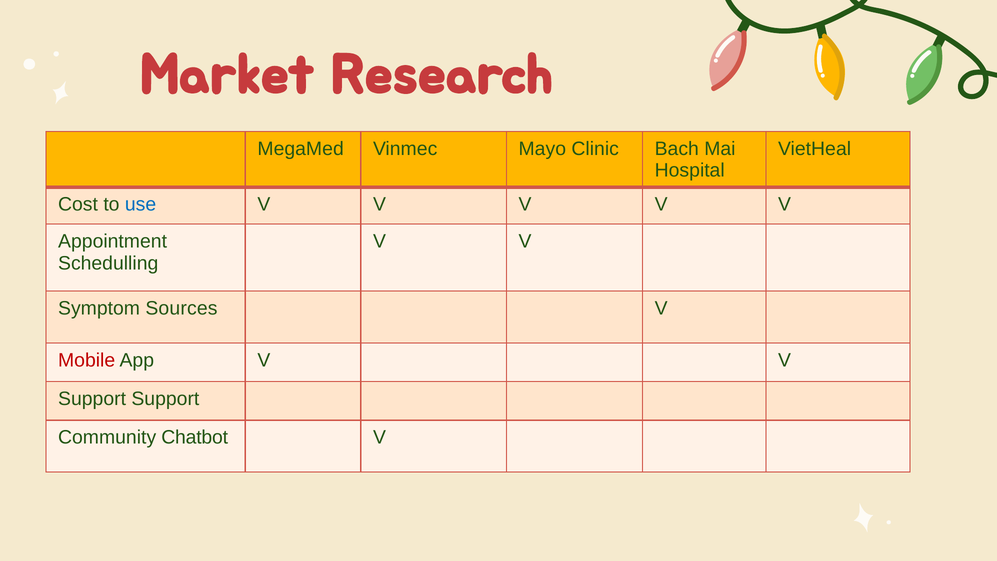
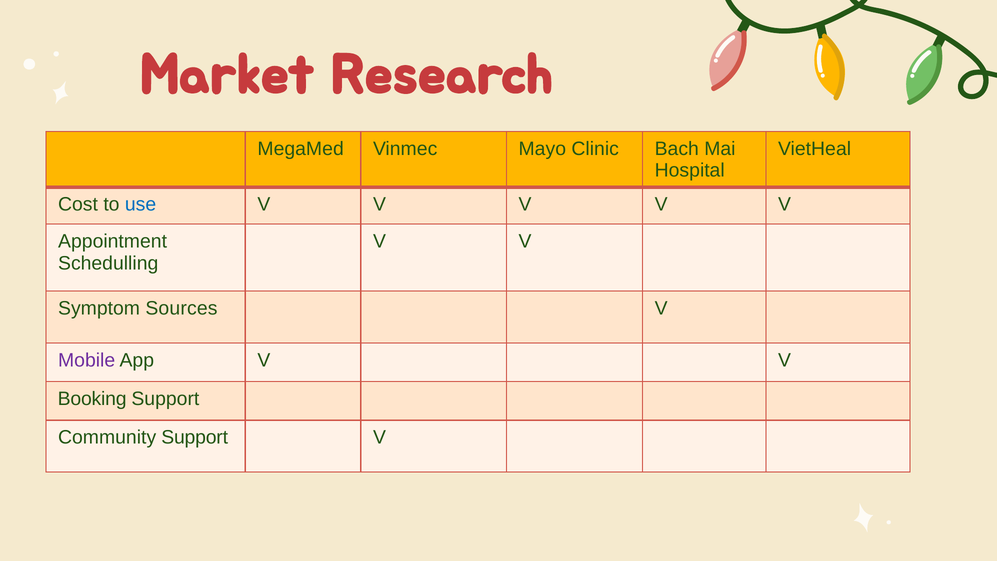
Mobile colour: red -> purple (87, 360)
Support: Support -> Booking (92, 399)
Community Chatbot: Chatbot -> Support (195, 437)
